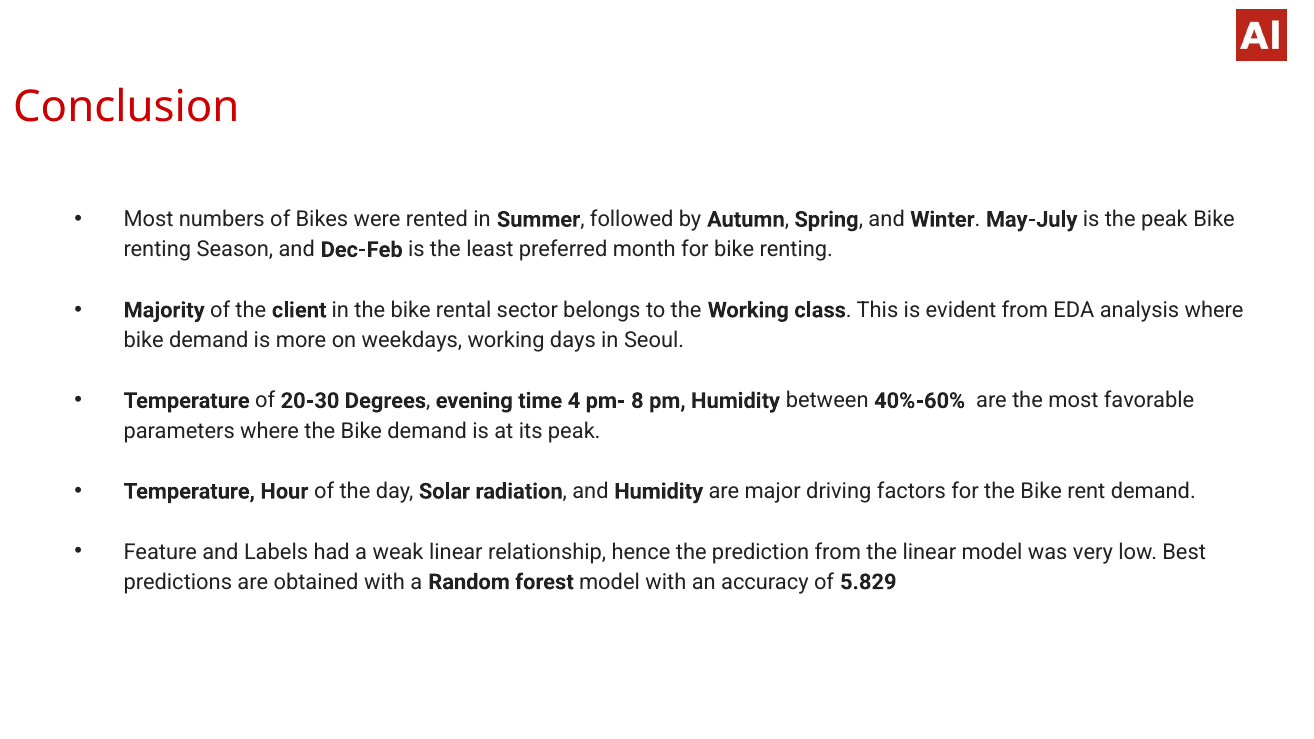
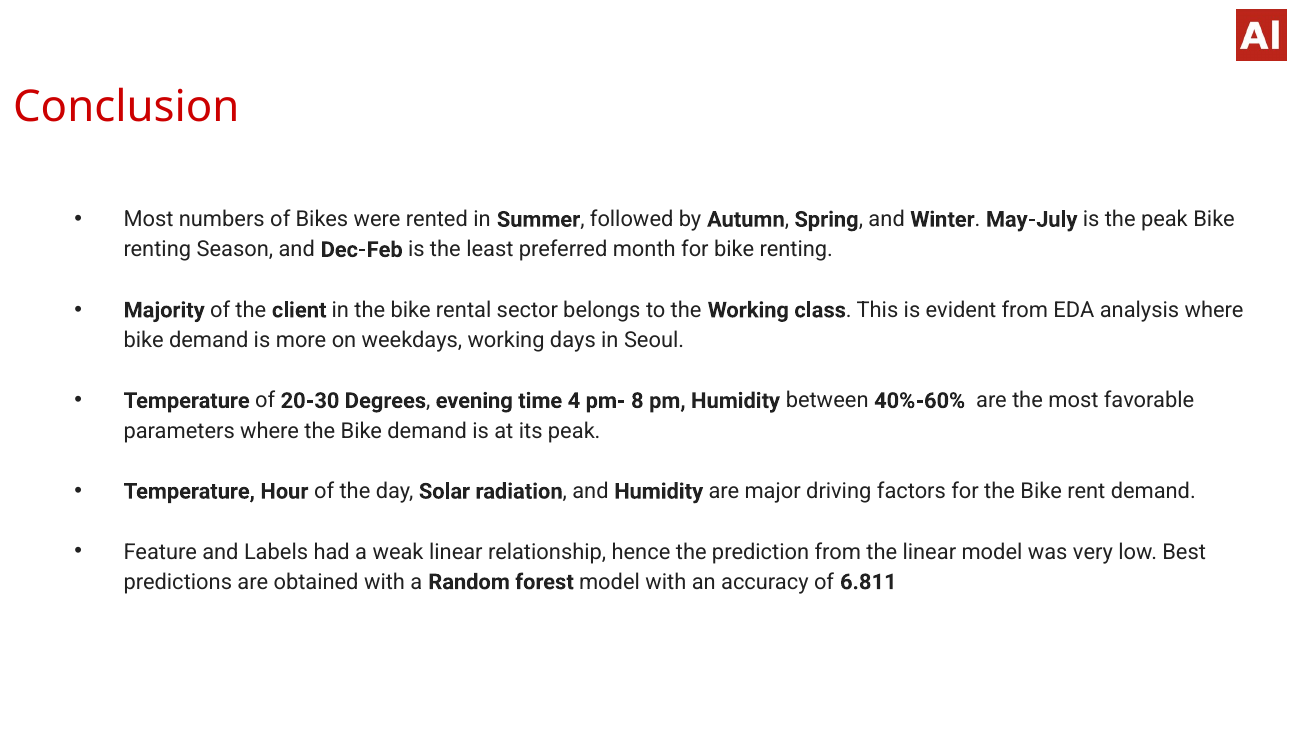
5.829: 5.829 -> 6.811 (868, 582)
